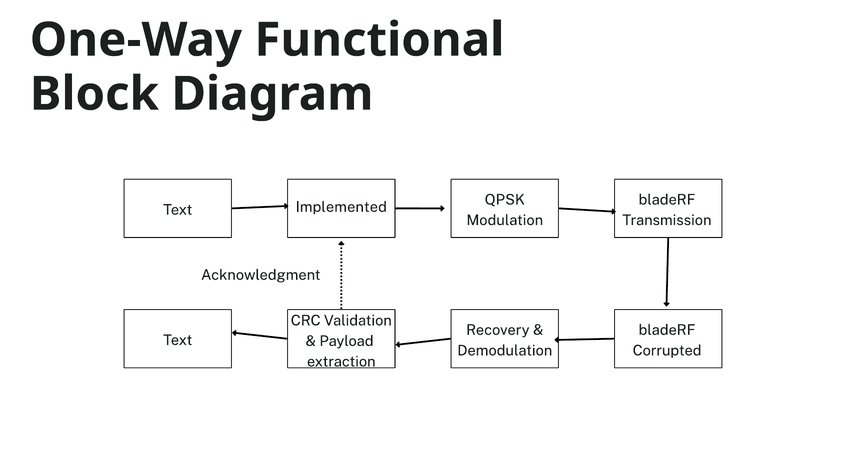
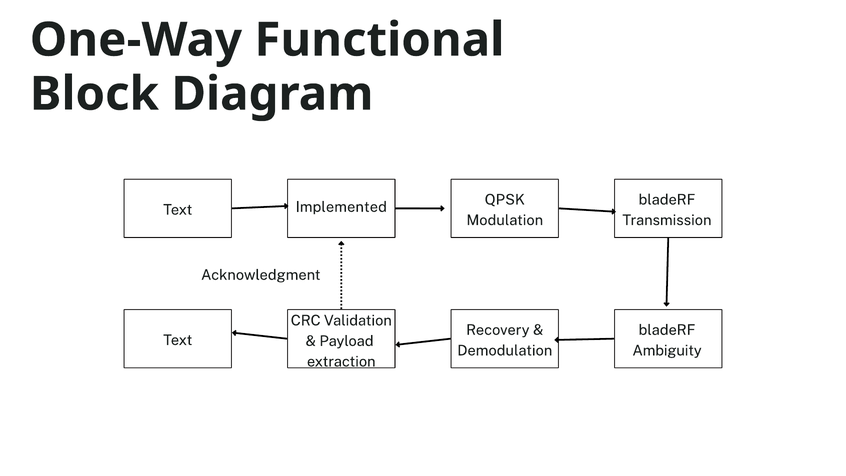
Corrupted: Corrupted -> Ambiguity (667, 350)
